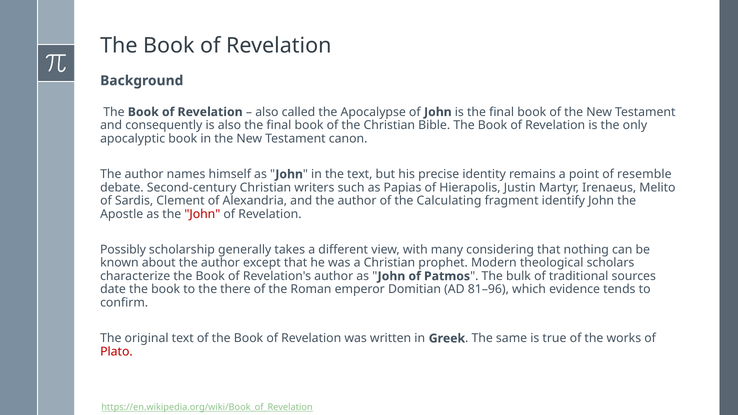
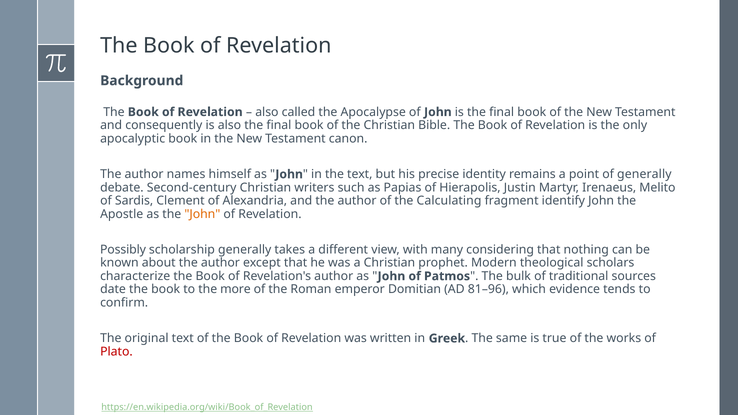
of resemble: resemble -> generally (644, 174)
John colour: red -> orange (202, 214)
there: there -> more (235, 290)
